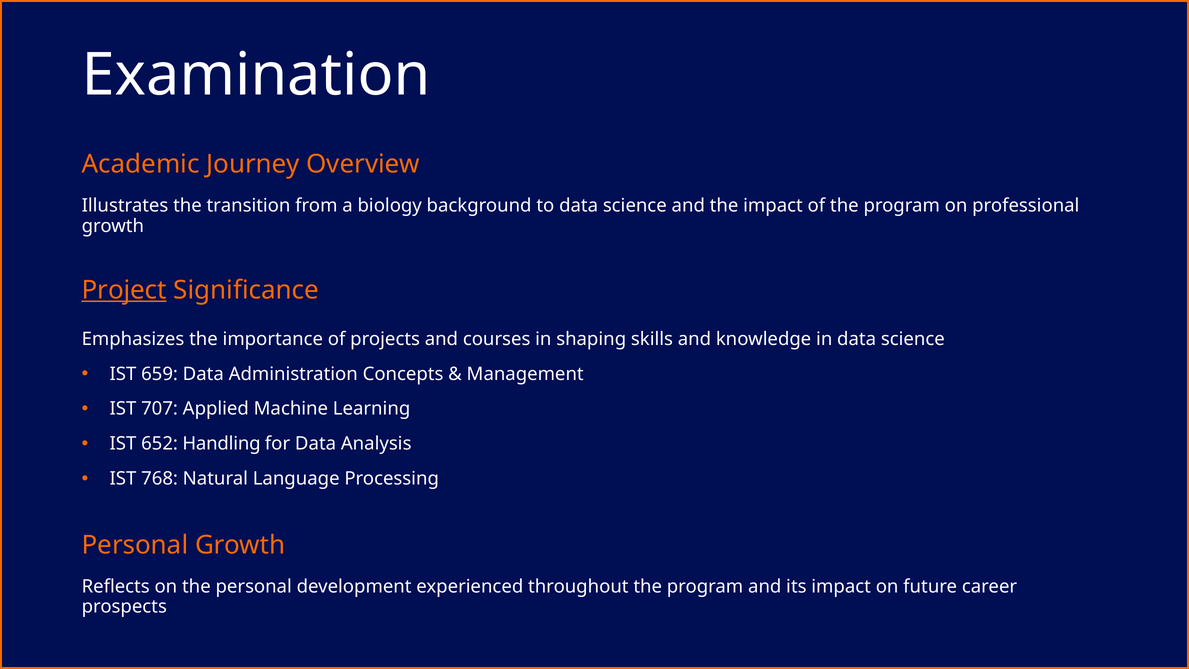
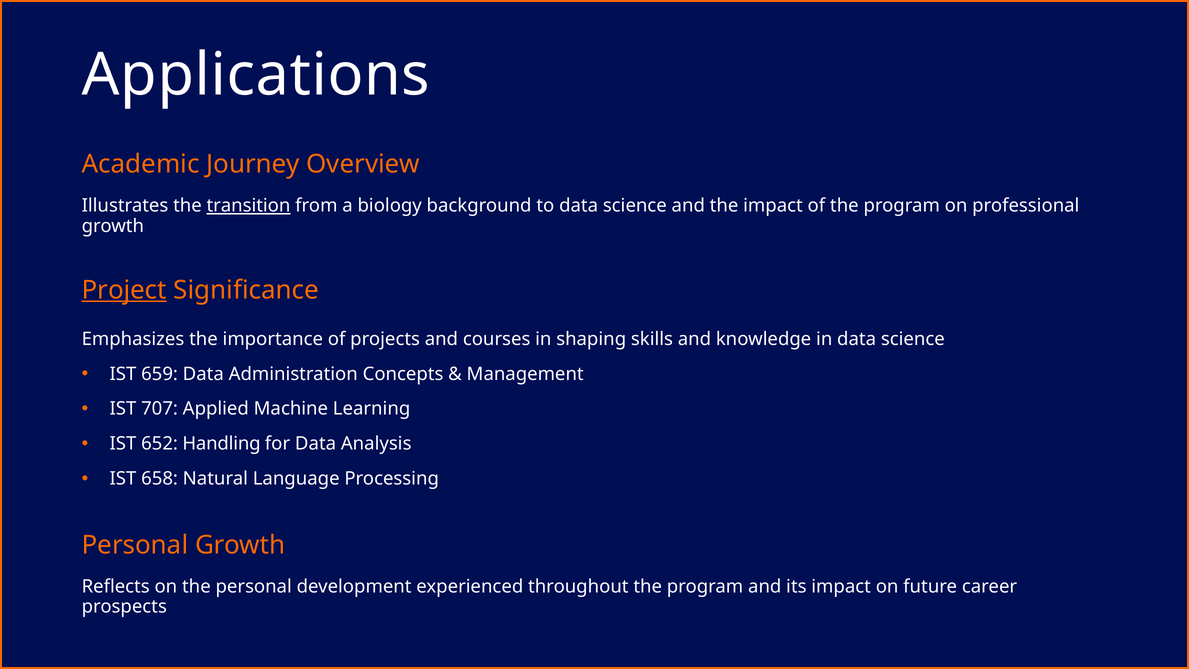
Examination: Examination -> Applications (256, 75)
transition underline: none -> present (248, 206)
768: 768 -> 658 (160, 479)
